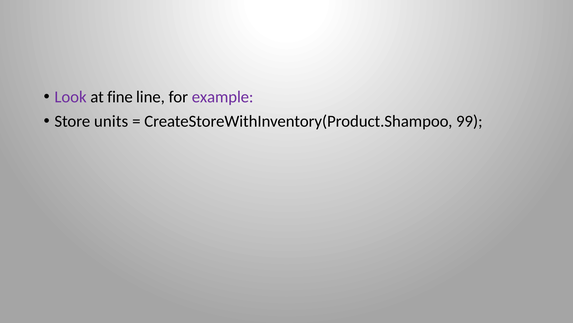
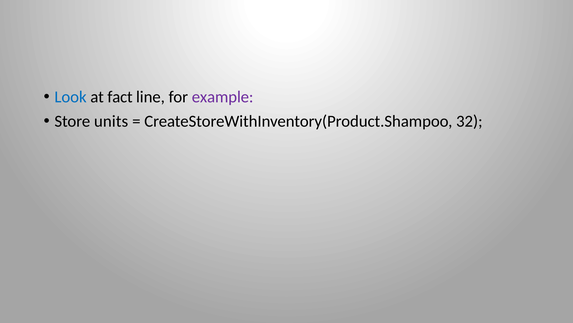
Look colour: purple -> blue (71, 97)
fine: fine -> fact (120, 97)
99: 99 -> 32 (469, 121)
